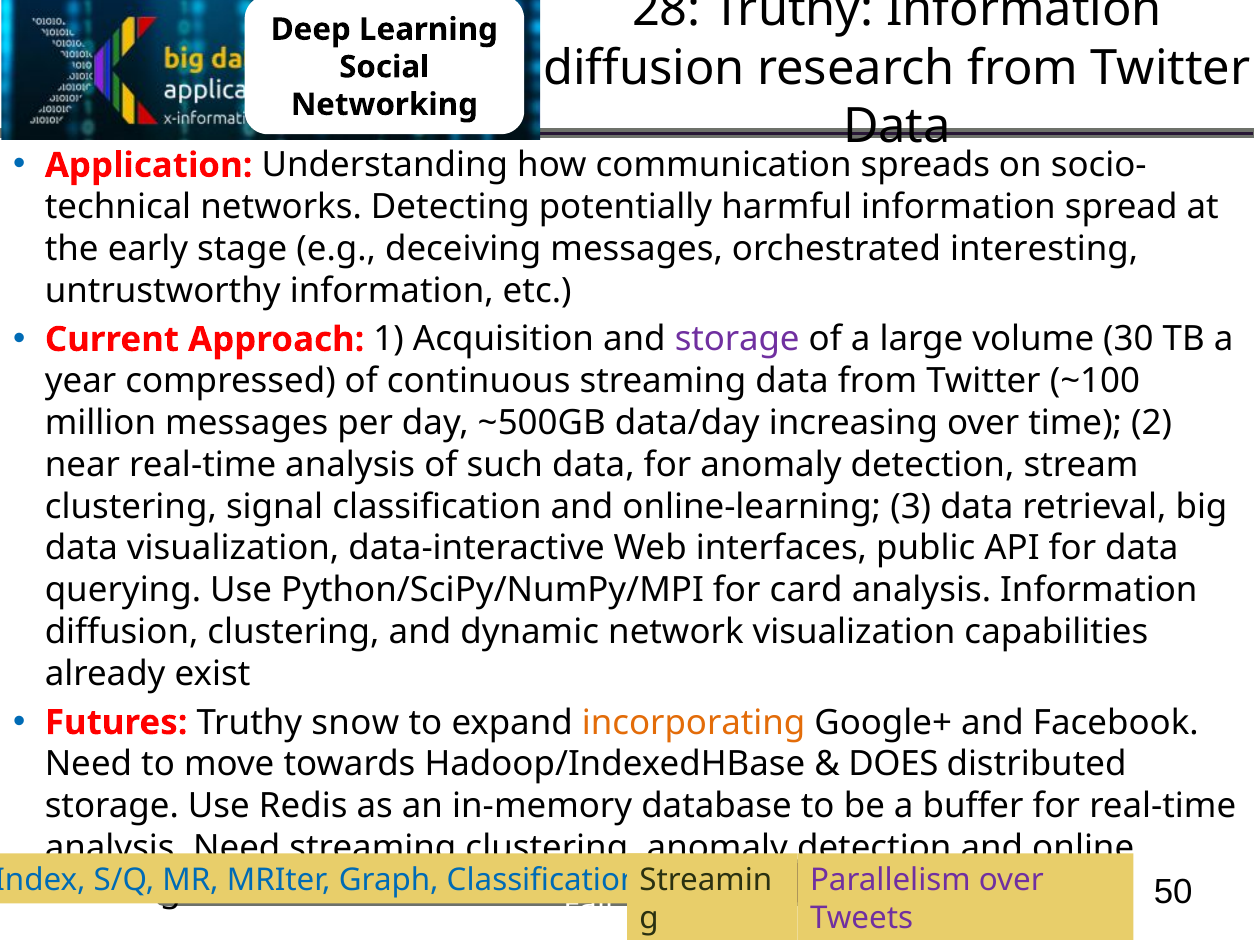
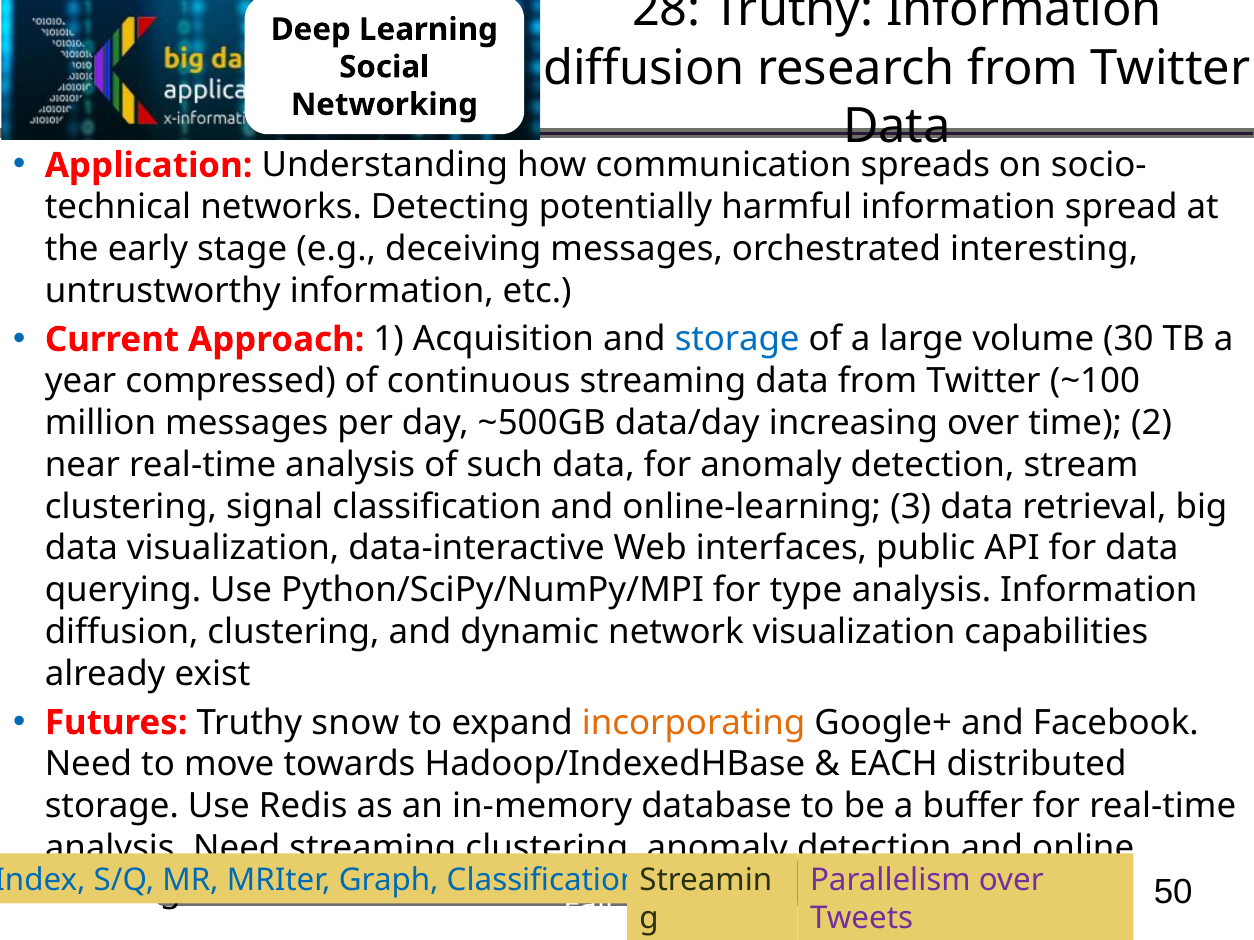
storage colour: purple -> blue (737, 340)
card: card -> type (806, 591)
DOES: DOES -> EACH (893, 765)
